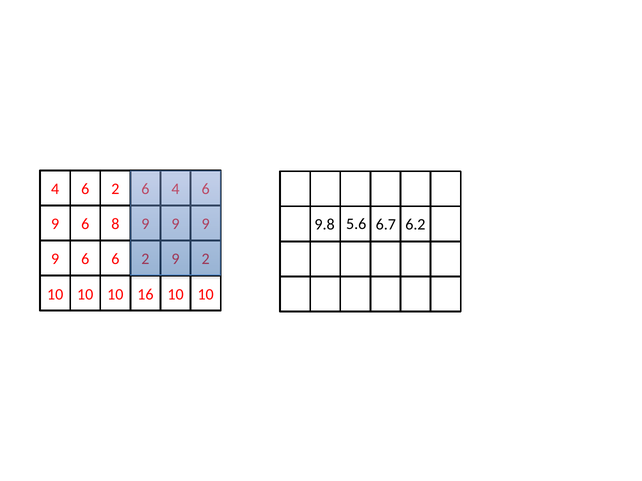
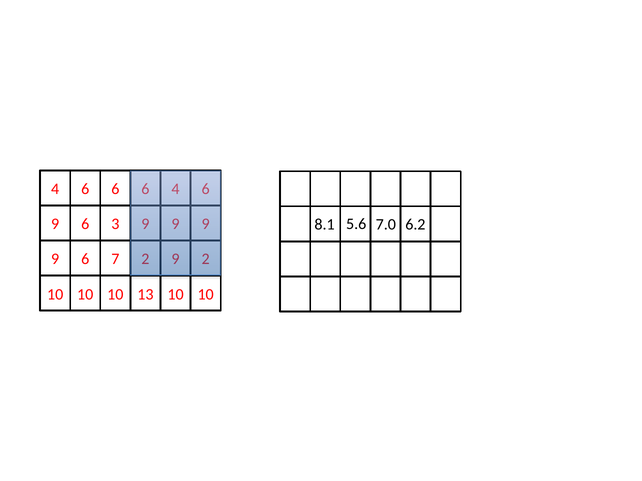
2: 2 -> 6 (115, 189)
8: 8 -> 3 (115, 224)
9.8: 9.8 -> 8.1 (325, 225)
6.7: 6.7 -> 7.0 (386, 225)
6 6: 6 -> 7 (115, 259)
16: 16 -> 13 (145, 295)
